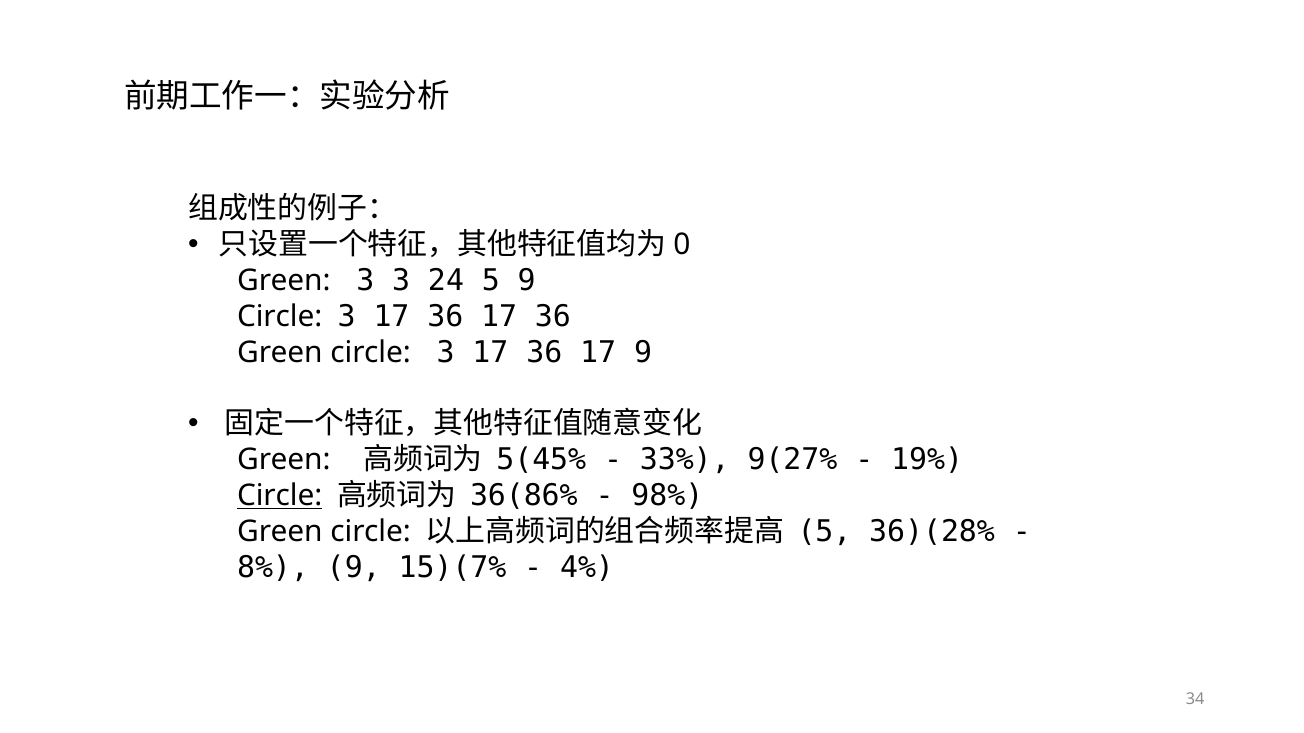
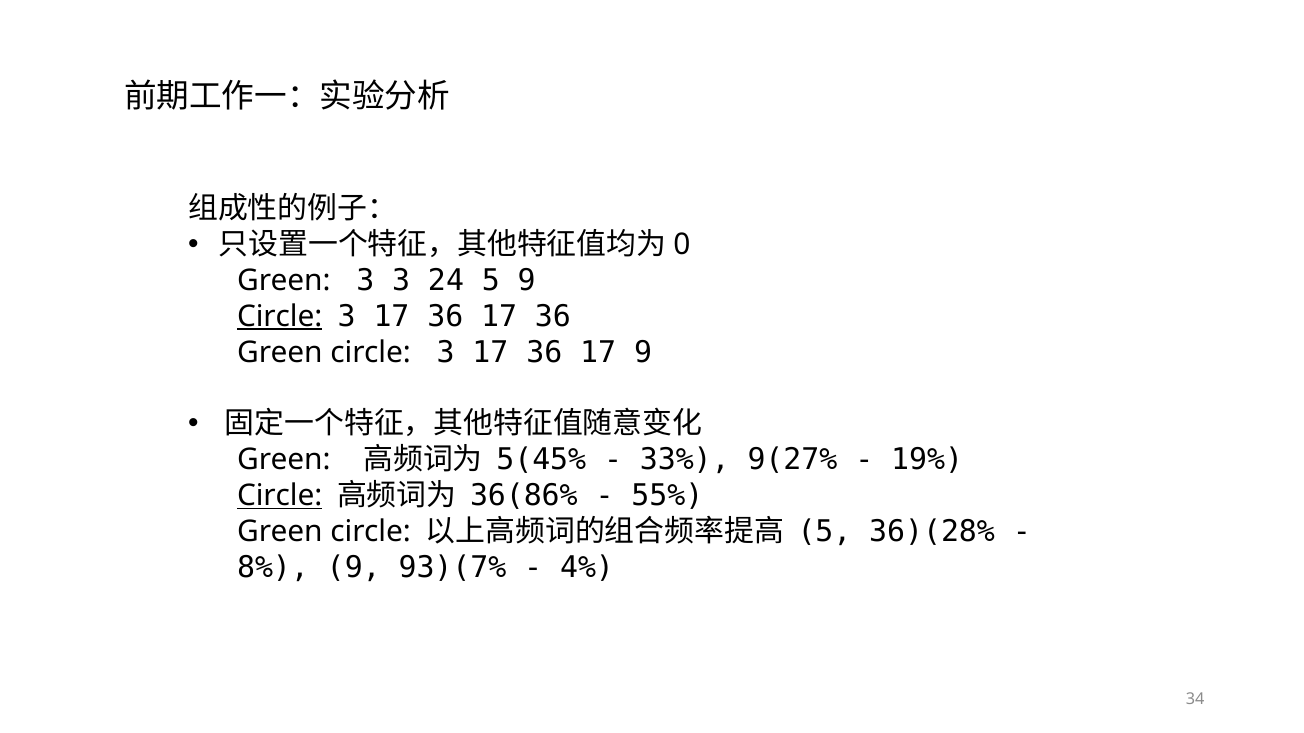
Circle underline: none -> present (280, 317)
98%: 98% -> 55% (667, 496)
15)(7%: 15)(7% -> 93)(7% (452, 568)
